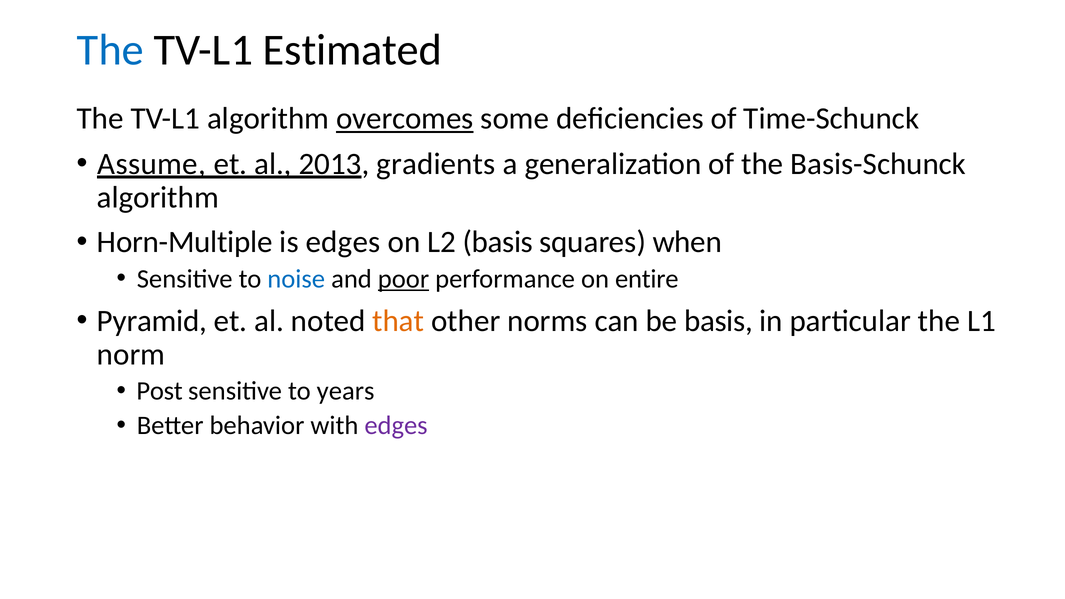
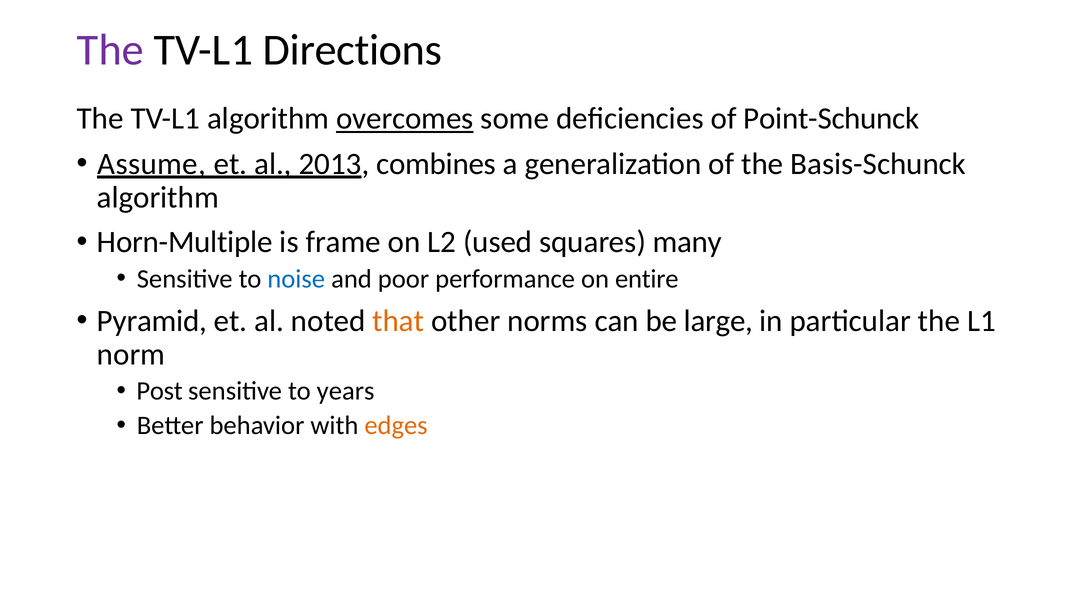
The colour: blue -> purple (110, 50)
Estimated: Estimated -> Directions (353, 50)
Time-Schunck: Time-Schunck -> Point-Schunck (831, 119)
gradients: gradients -> combines (436, 164)
is edges: edges -> frame (343, 242)
L2 basis: basis -> used (498, 242)
when: when -> many (687, 242)
poor underline: present -> none (403, 279)
be basis: basis -> large (718, 321)
edges colour: purple -> orange (396, 425)
